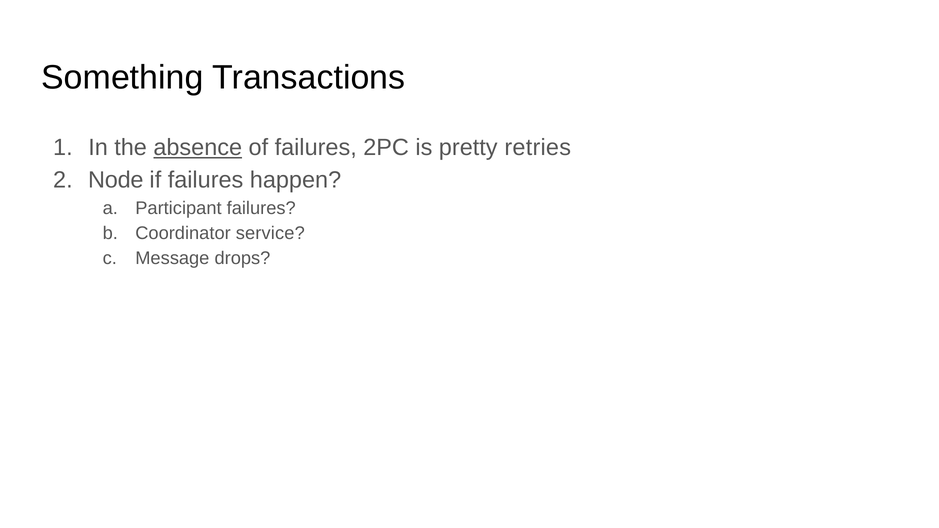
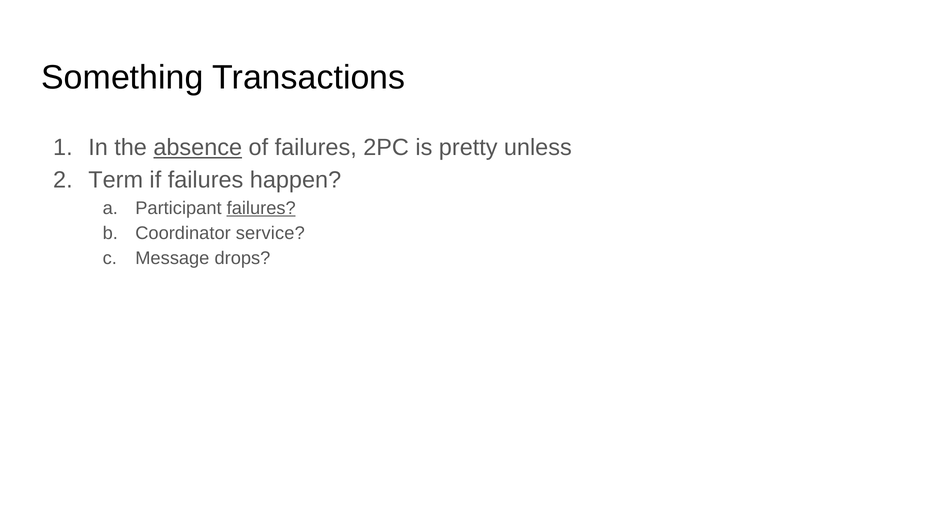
retries: retries -> unless (538, 148)
Node: Node -> Term (116, 180)
failures underline: none -> present (261, 208)
